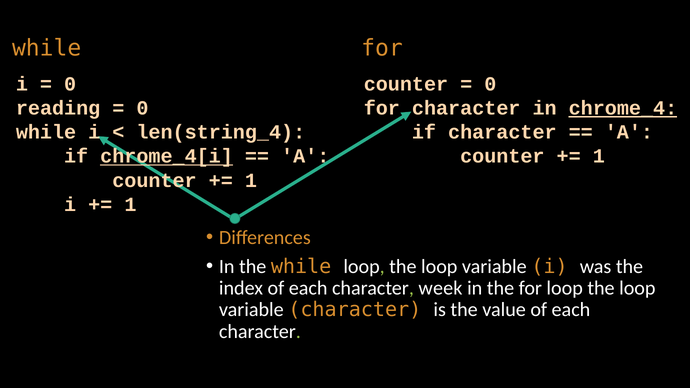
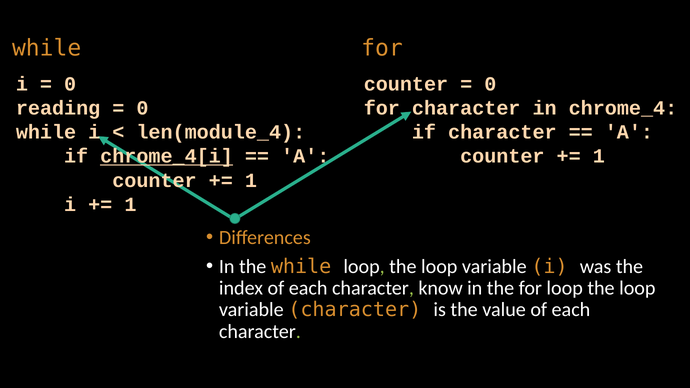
chrome_4 underline: present -> none (623, 108)
len(string_4: len(string_4 -> len(module_4 (221, 132)
week: week -> know (441, 288)
